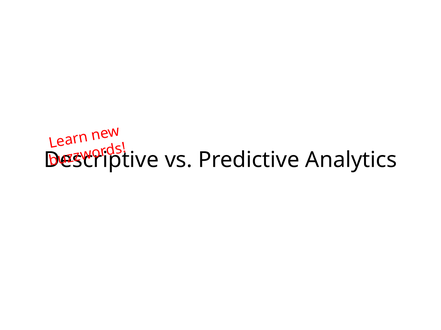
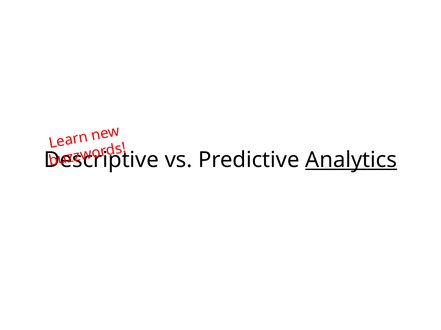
Analytics underline: none -> present (351, 160)
